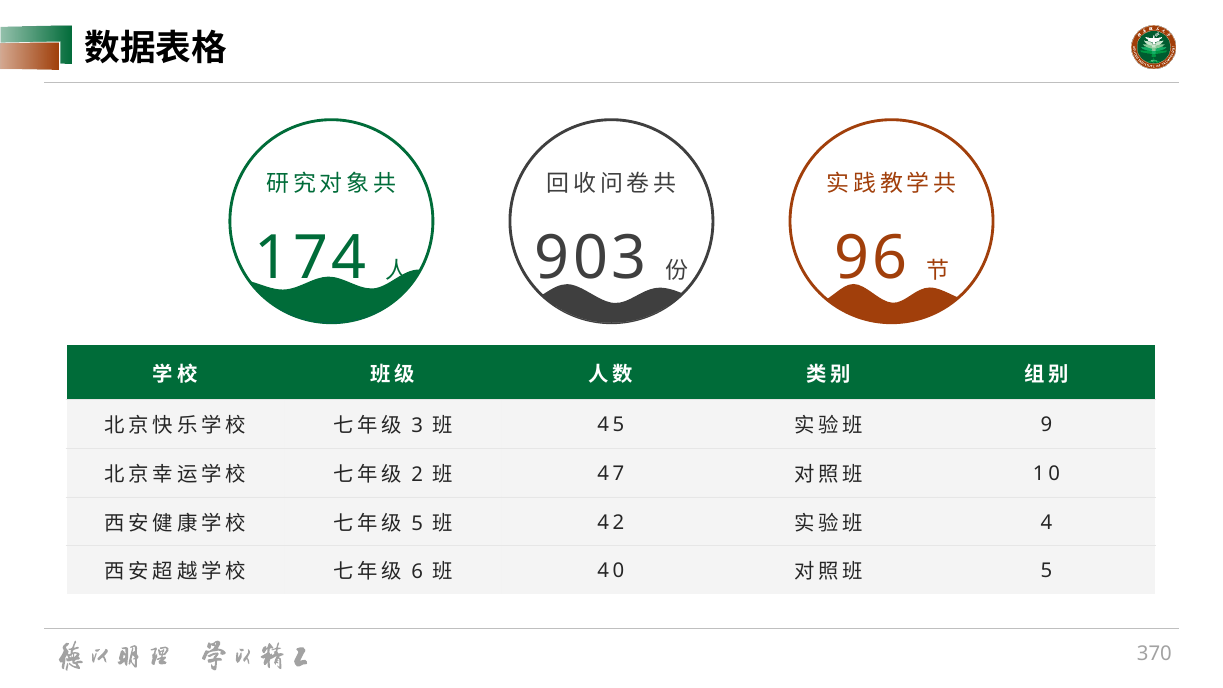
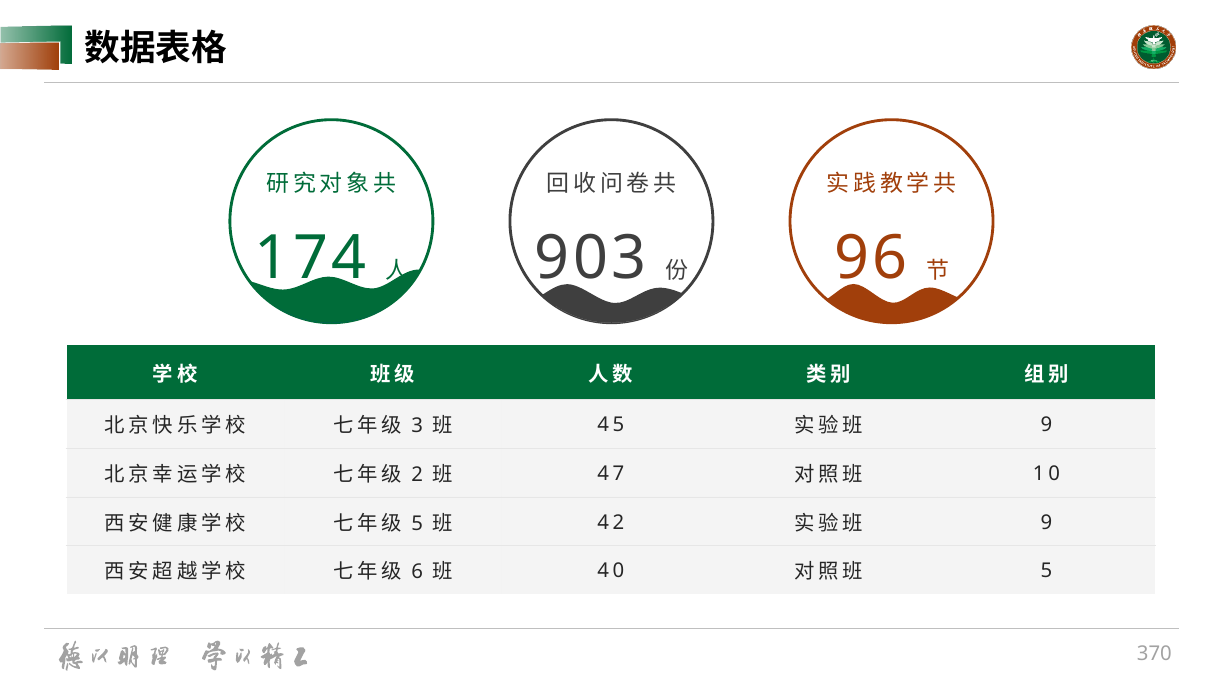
4: 4 -> 9 (1046, 522)
